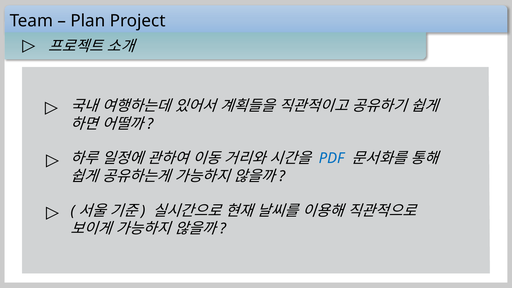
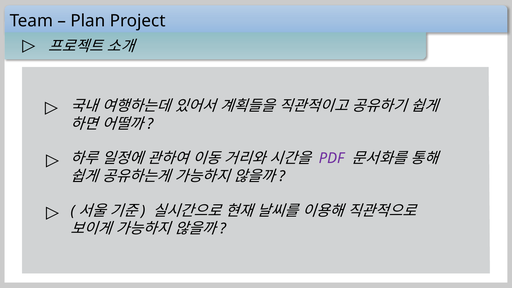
PDF colour: blue -> purple (331, 158)
